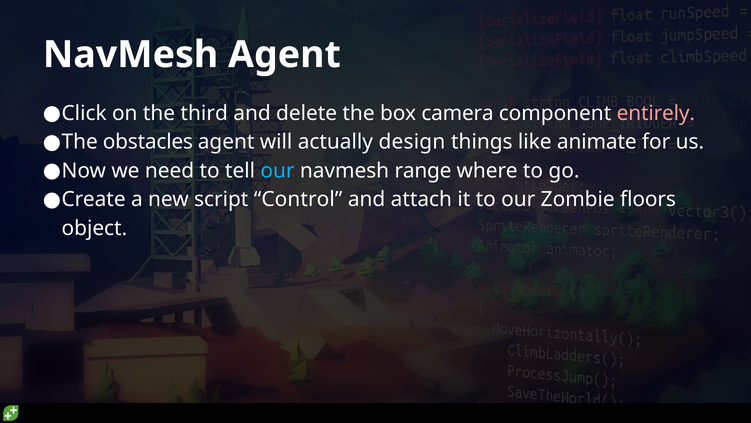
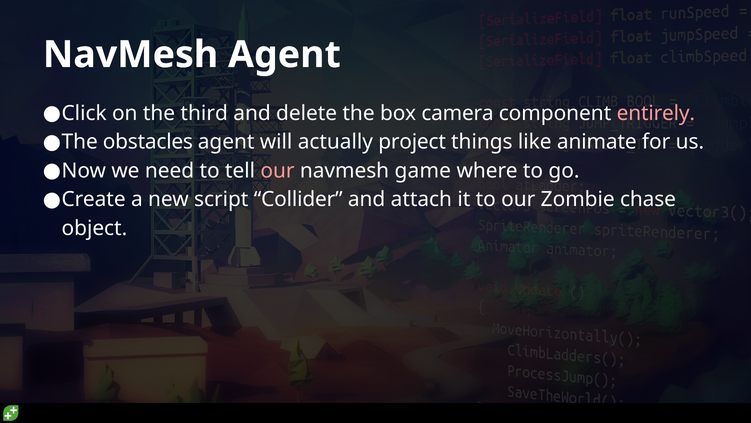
design: design -> project (412, 142)
our colour: light blue -> pink (277, 171)
range: range -> game (423, 171)
Control: Control -> Collider (298, 199)
floors: floors -> chase (648, 199)
